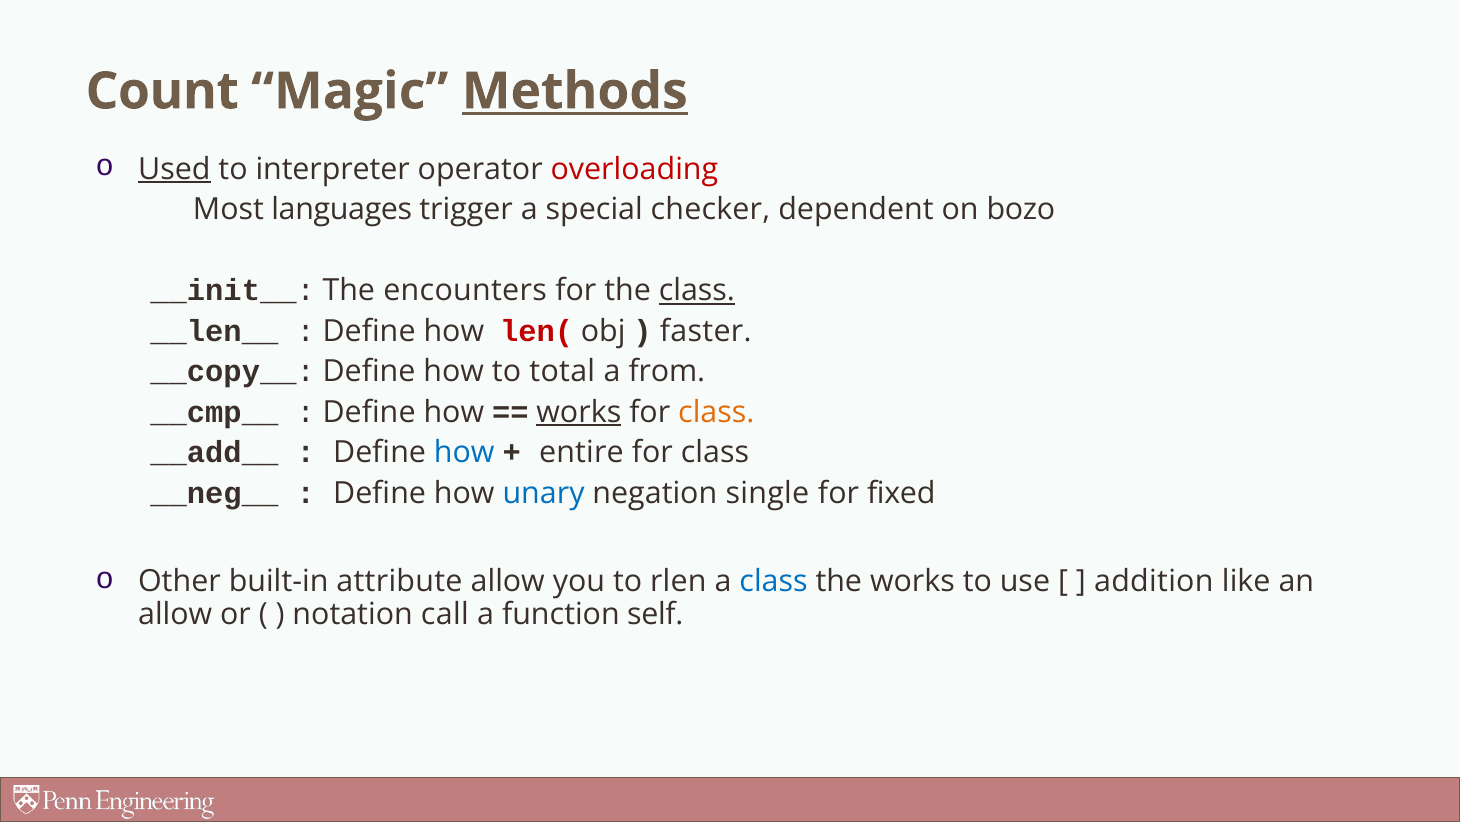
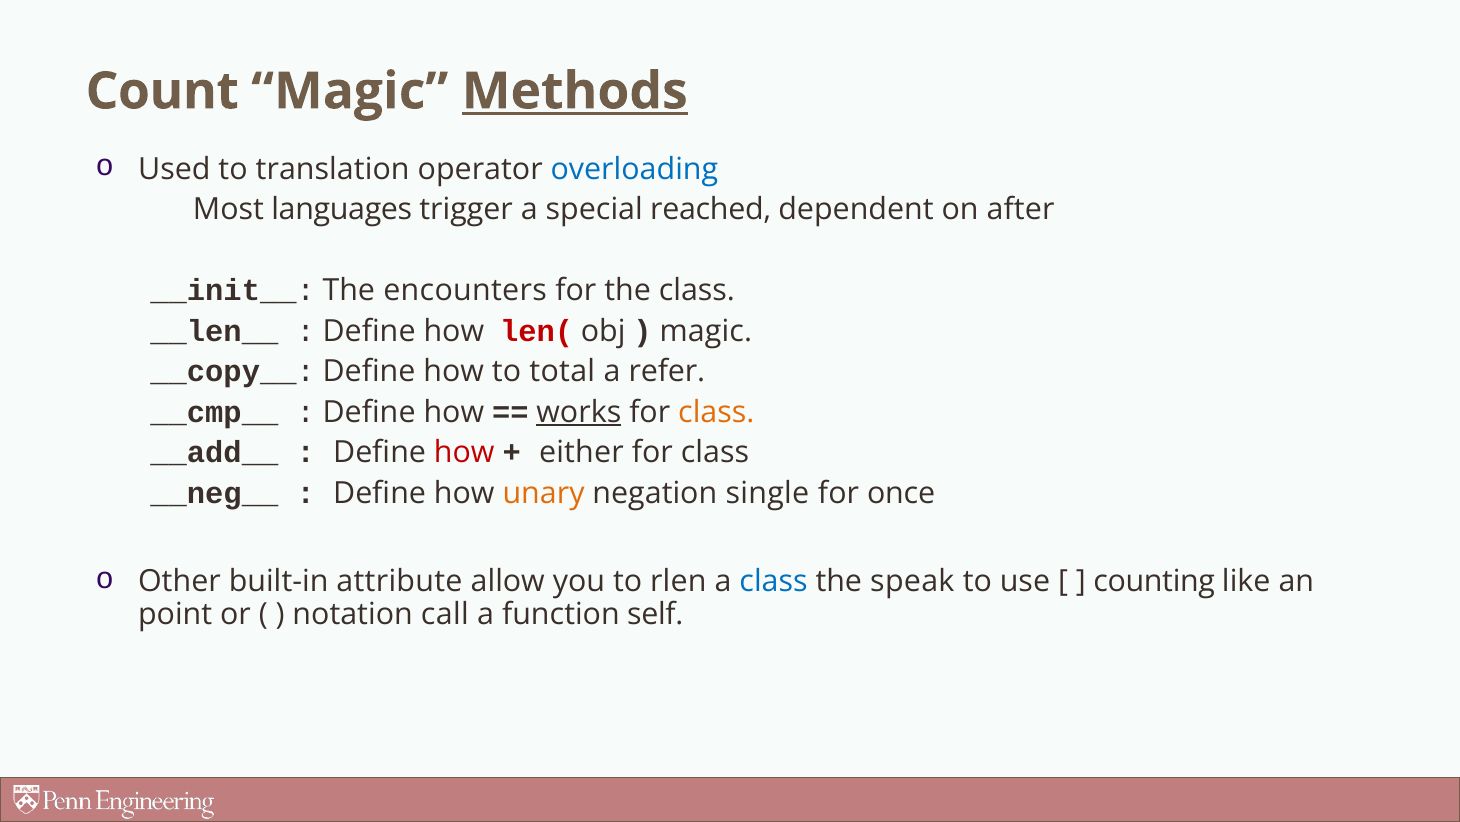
Used underline: present -> none (174, 169)
interpreter: interpreter -> translation (333, 169)
overloading colour: red -> blue (634, 169)
checker: checker -> reached (711, 209)
bozo: bozo -> after (1021, 209)
class underline: present -> none (697, 290)
faster: faster -> magic (706, 331)
from: from -> refer (667, 371)
how colour: blue -> red (464, 452)
entire: entire -> either (581, 452)
unary colour: blue -> orange (544, 493)
fixed: fixed -> once (901, 493)
the works: works -> speak (912, 581)
addition: addition -> counting (1154, 581)
allow: allow -> point (175, 614)
